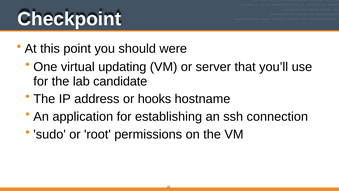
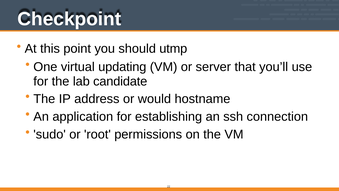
were: were -> utmp (173, 49)
hooks: hooks -> would (154, 99)
